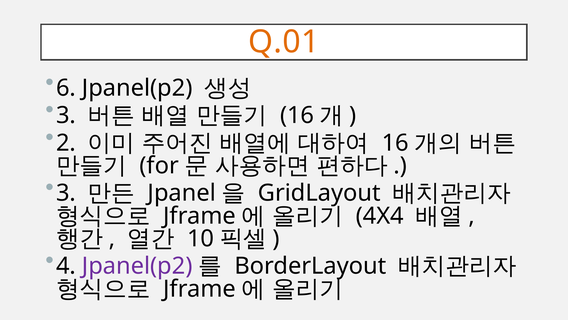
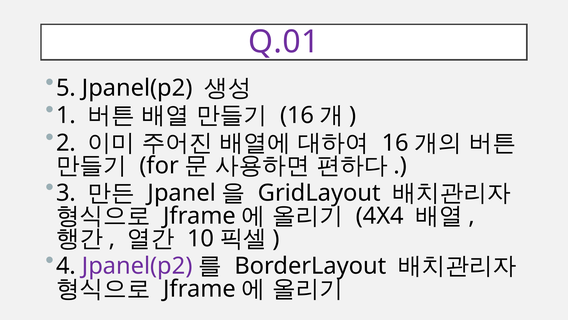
Q.01 colour: orange -> purple (284, 42)
6: 6 -> 5 (66, 88)
3: 3 -> 1 (66, 115)
